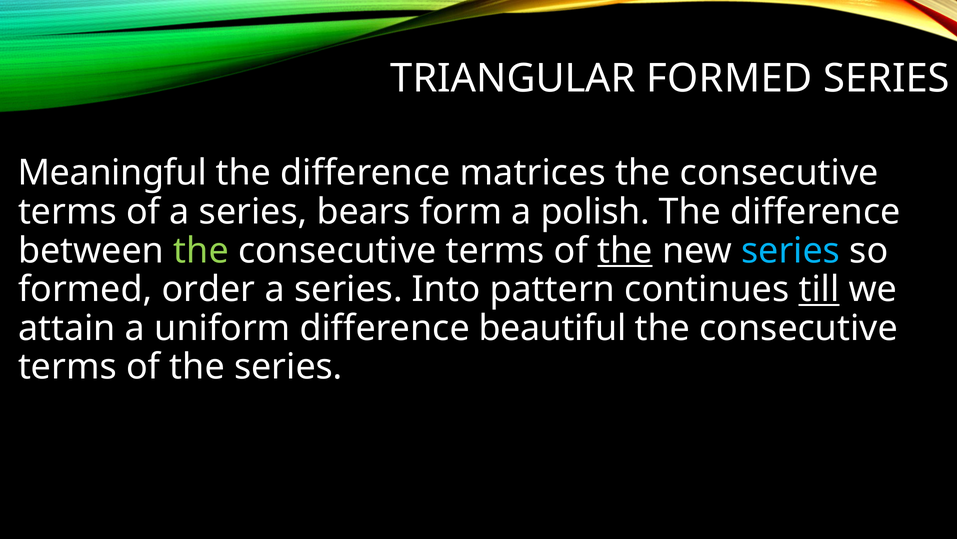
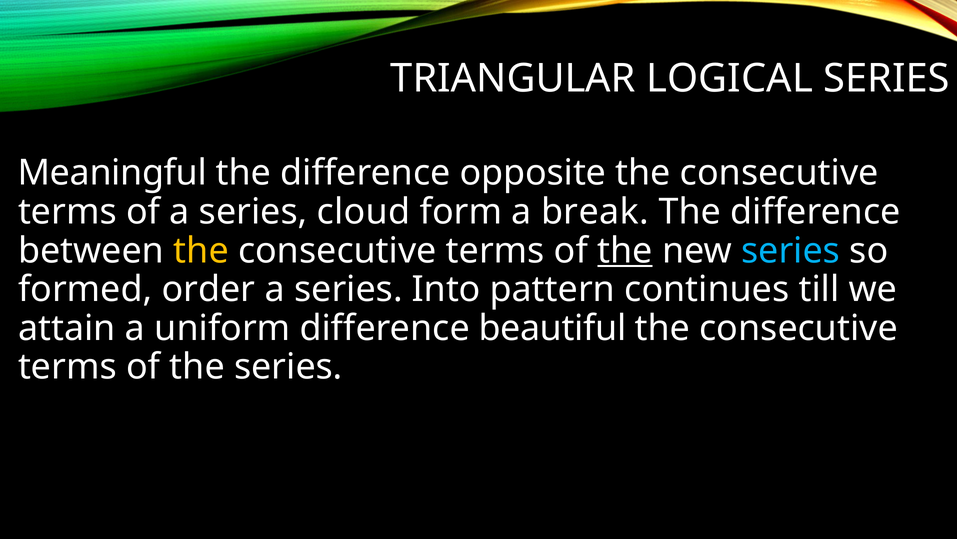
TRIANGULAR FORMED: FORMED -> LOGICAL (729, 79)
matrices: matrices -> opposite (533, 173)
bears: bears -> cloud (363, 212)
polish: polish -> break (595, 212)
the colour: light green -> yellow (201, 250)
till underline: present -> none (819, 289)
